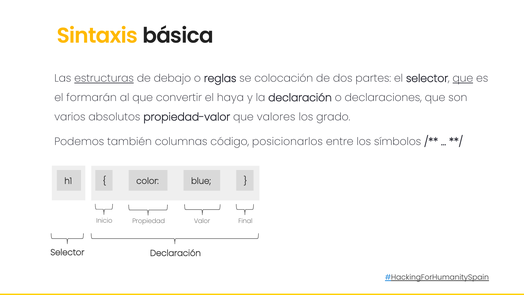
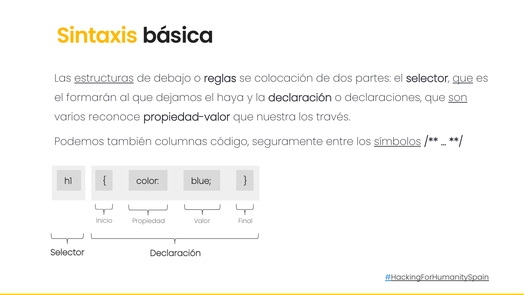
convertir: convertir -> dejamos (179, 98)
son underline: none -> present (458, 98)
absolutos: absolutos -> reconoce (114, 117)
valores: valores -> nuestra (276, 117)
grado: grado -> través (333, 117)
posicionarlos: posicionarlos -> seguramente (287, 141)
símbolos underline: none -> present (398, 141)
